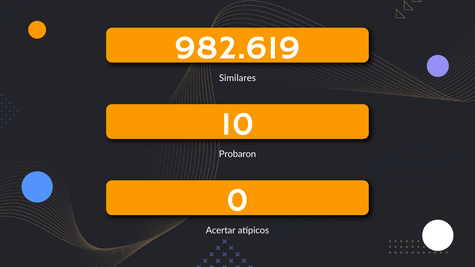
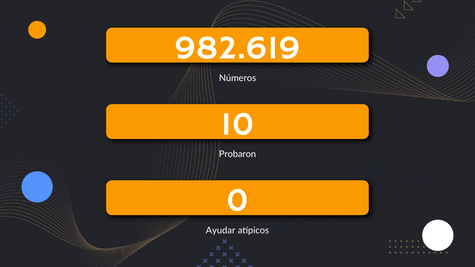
Similares: Similares -> Números (238, 78)
Acertar: Acertar -> Ayudar (221, 231)
